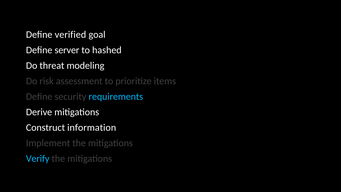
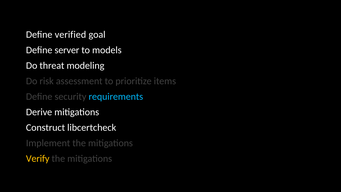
hashed: hashed -> models (107, 50)
information: information -> libcertcheck (92, 127)
Verify colour: light blue -> yellow (38, 158)
